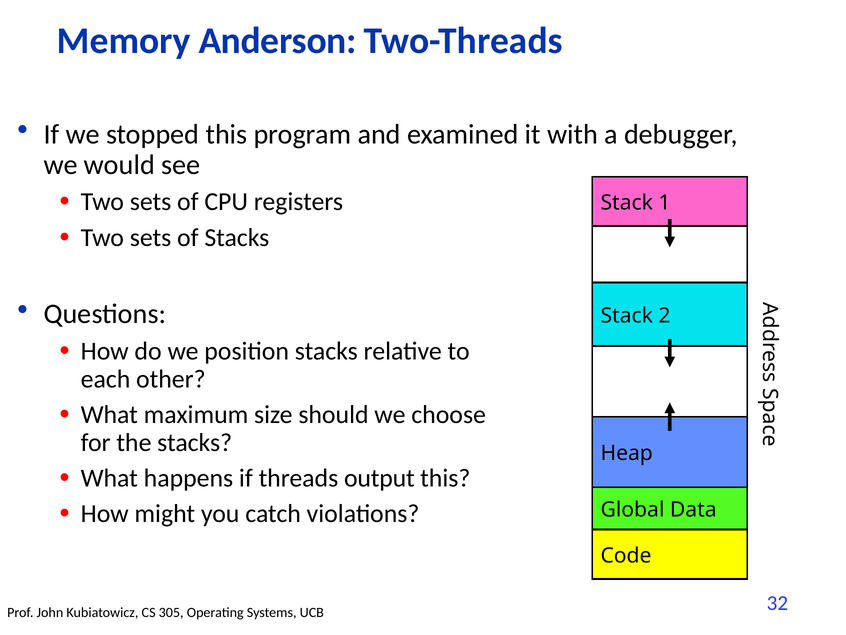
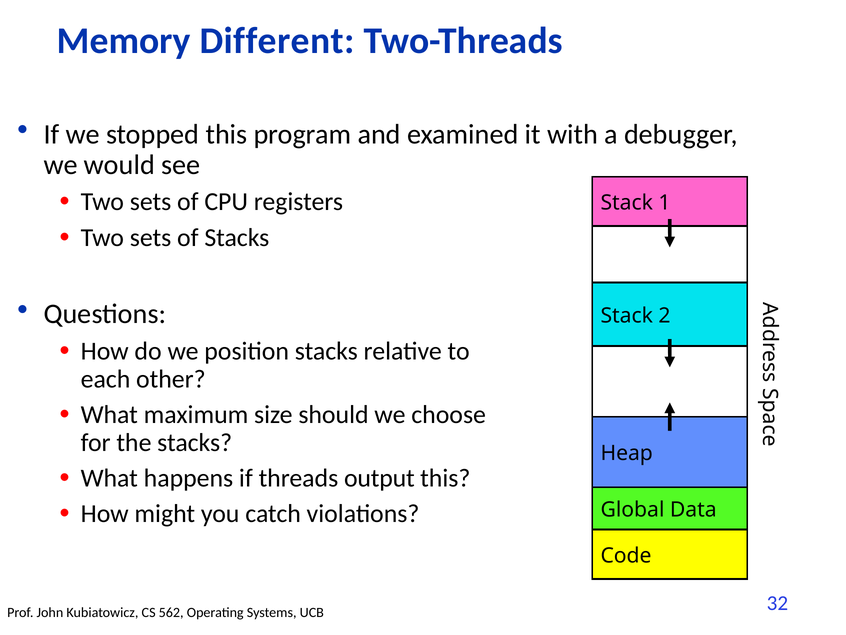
Anderson: Anderson -> Different (277, 41)
305: 305 -> 562 (171, 612)
